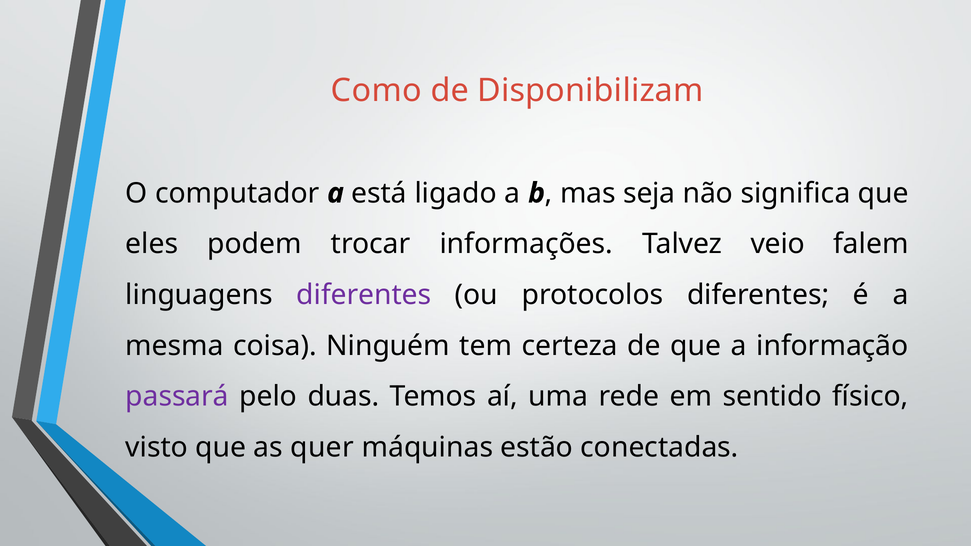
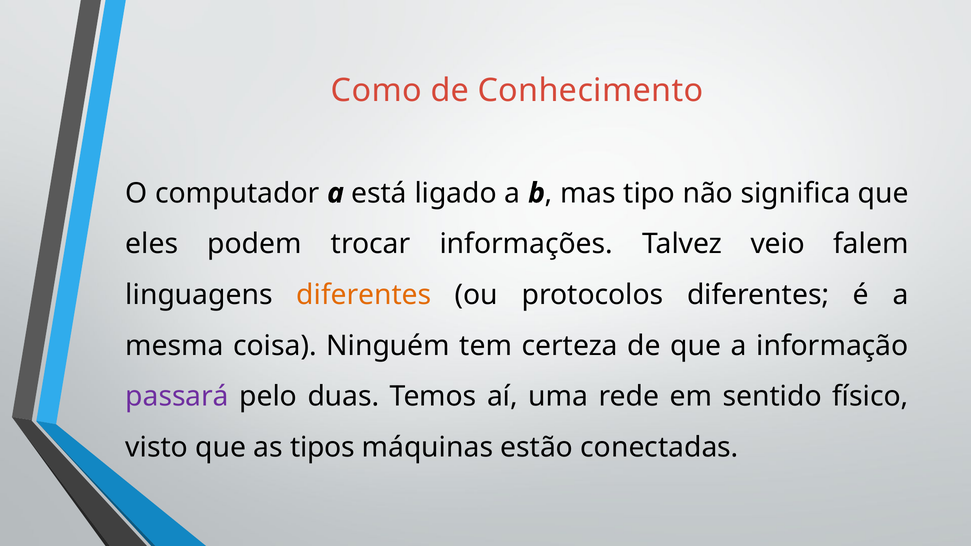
Disponibilizam: Disponibilizam -> Conhecimento (590, 91)
seja: seja -> tipo (649, 193)
diferentes colour: purple -> orange (364, 295)
quer: quer -> tipos (322, 448)
